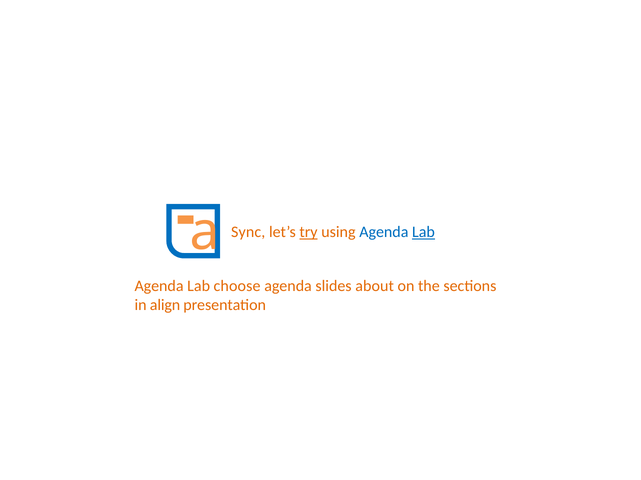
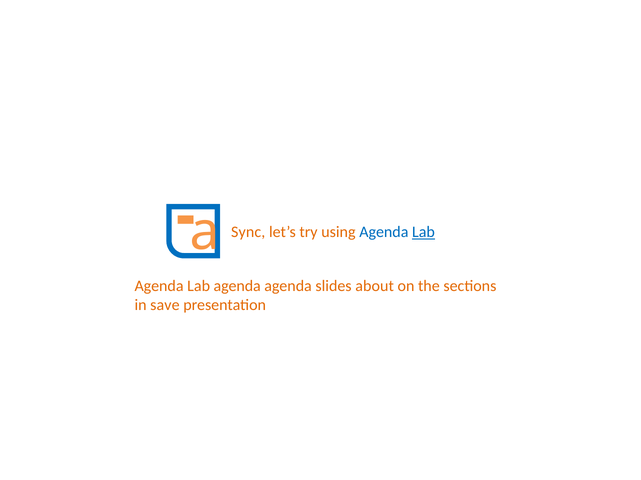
try underline: present -> none (308, 233)
choose: choose -> agenda (237, 286)
align: align -> save (165, 306)
